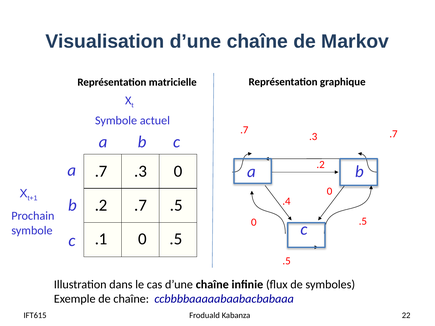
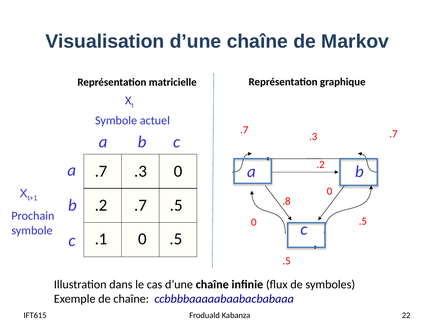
.4: .4 -> .8 (286, 201)
